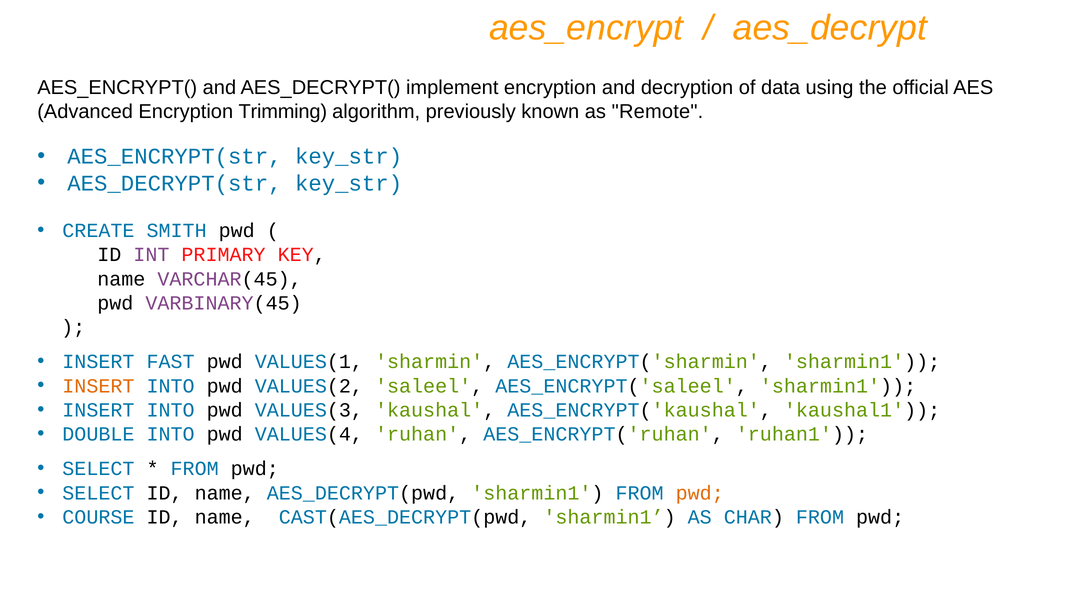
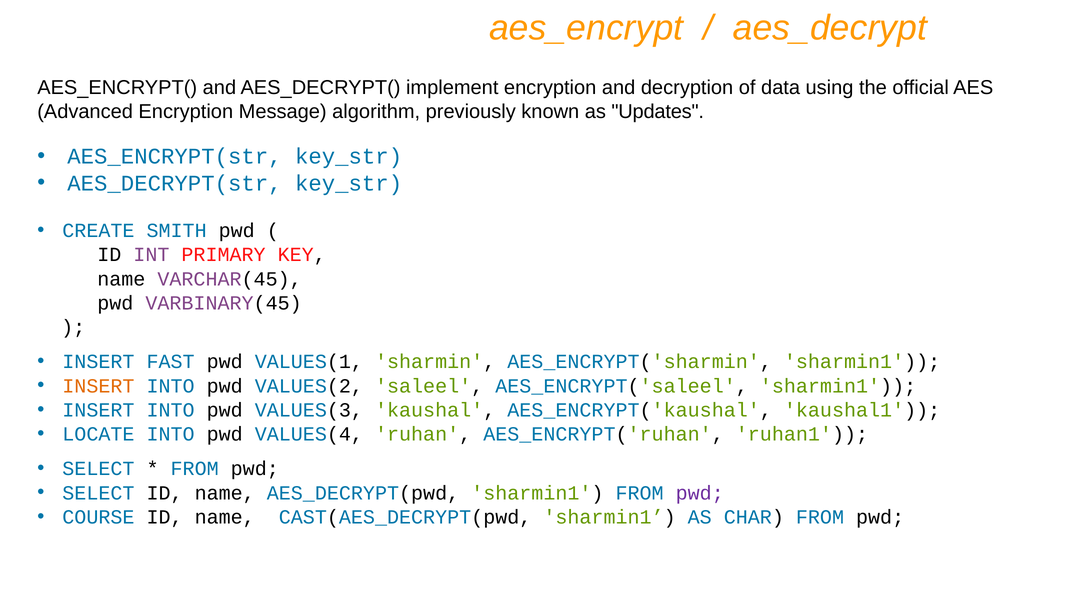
Trimming: Trimming -> Message (283, 112)
Remote: Remote -> Updates (658, 112)
DOUBLE: DOUBLE -> LOCATE (98, 434)
pwd colour: orange -> purple (700, 492)
